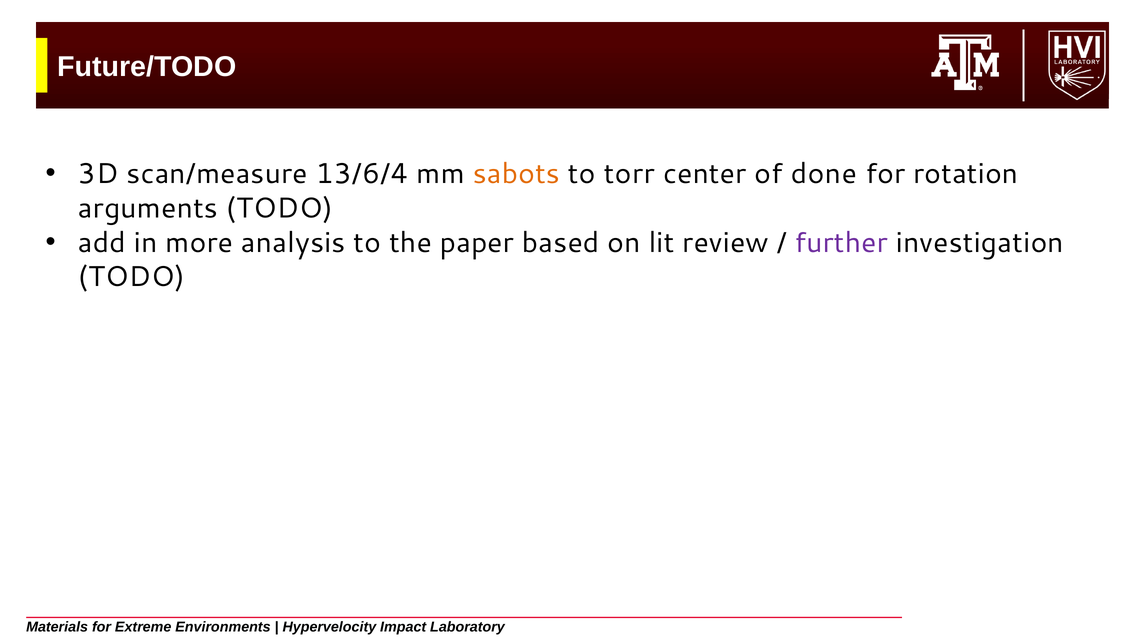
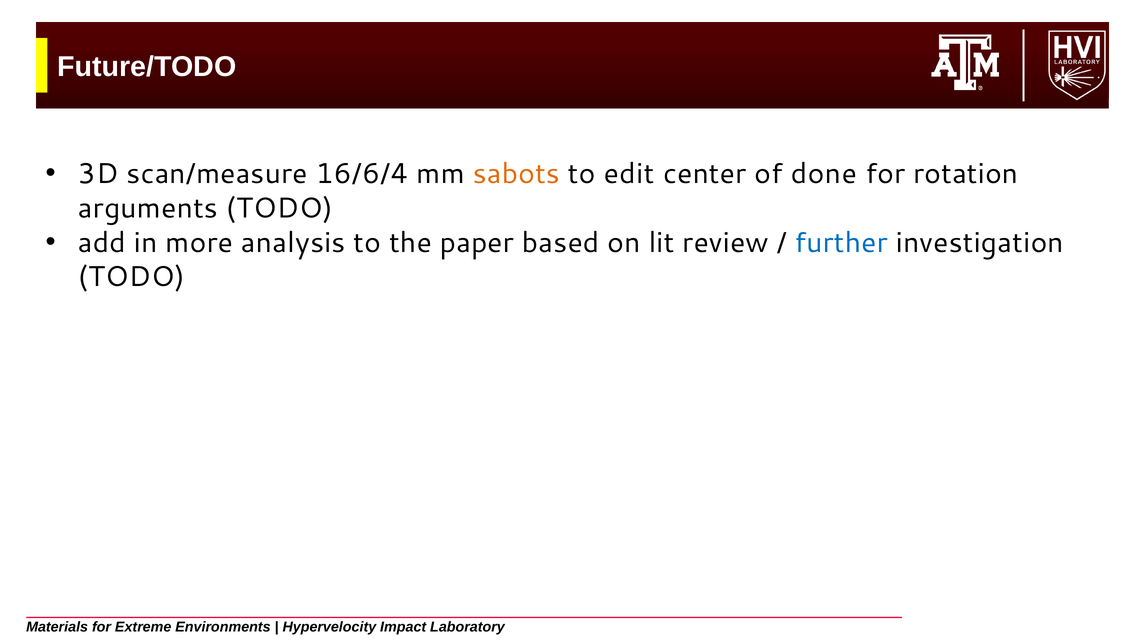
13/6/4: 13/6/4 -> 16/6/4 (362, 174)
torr: torr -> edit (629, 174)
further colour: purple -> blue (841, 243)
